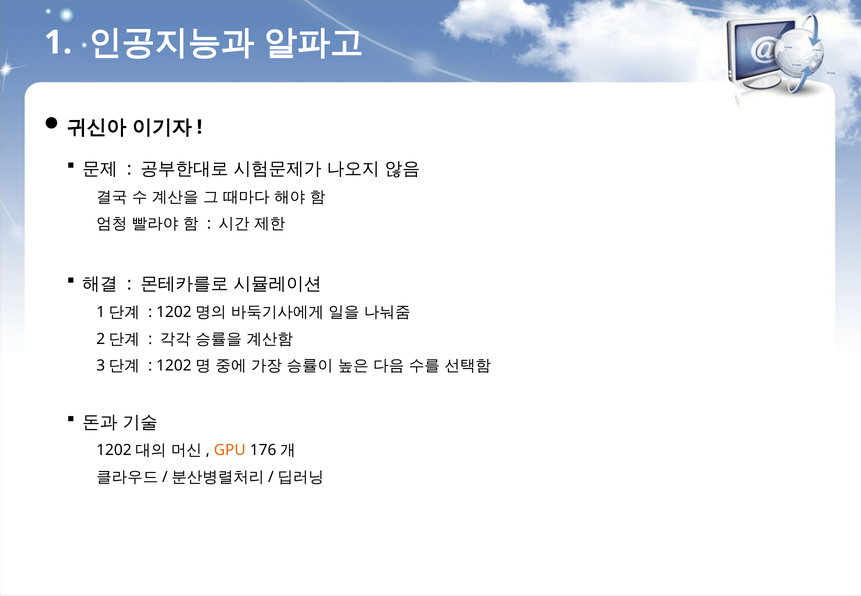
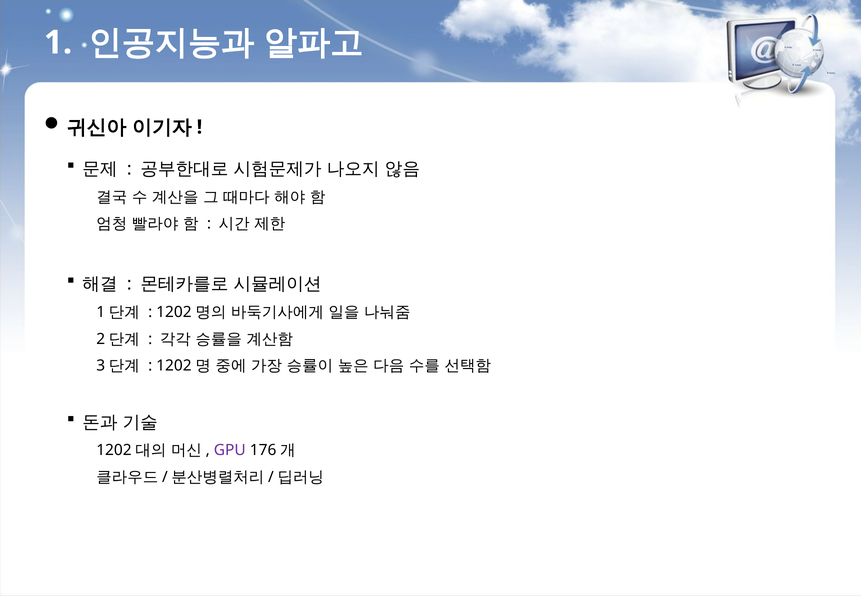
GPU colour: orange -> purple (230, 450)
